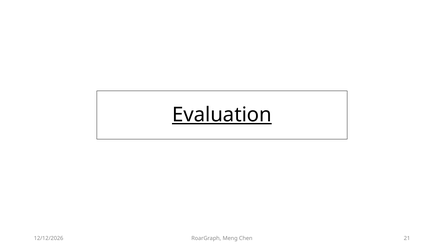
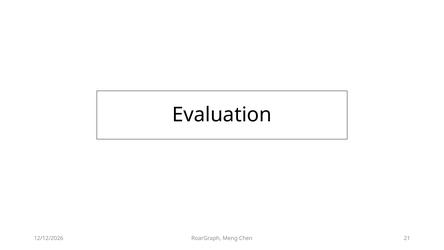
Evaluation underline: present -> none (222, 115)
